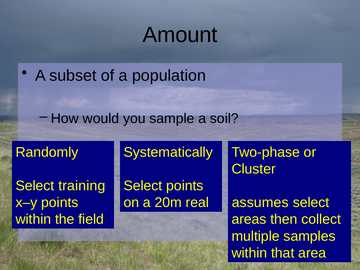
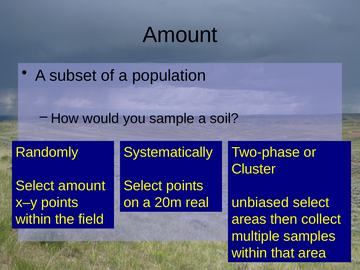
Select training: training -> amount (82, 186)
assumes: assumes -> unbiased (260, 203)
